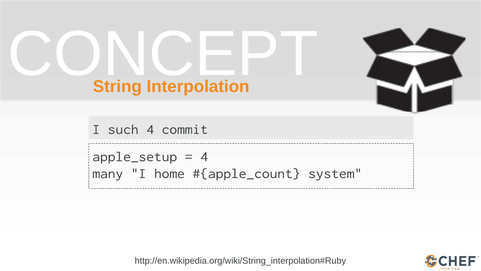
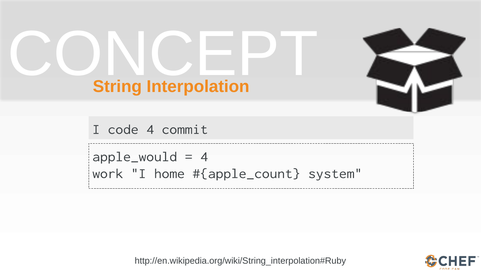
such: such -> code (123, 129)
apple_setup: apple_setup -> apple_would (135, 156)
many: many -> work (108, 173)
